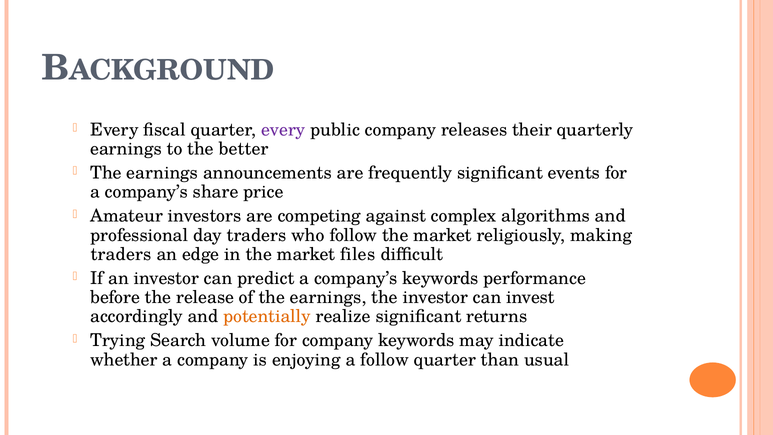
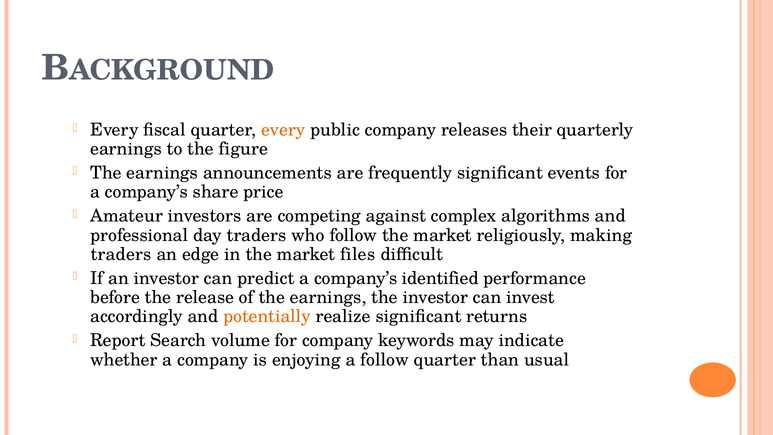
every colour: purple -> orange (283, 130)
better: better -> figure (244, 149)
company’s keywords: keywords -> identified (440, 278)
Trying: Trying -> Report (118, 340)
